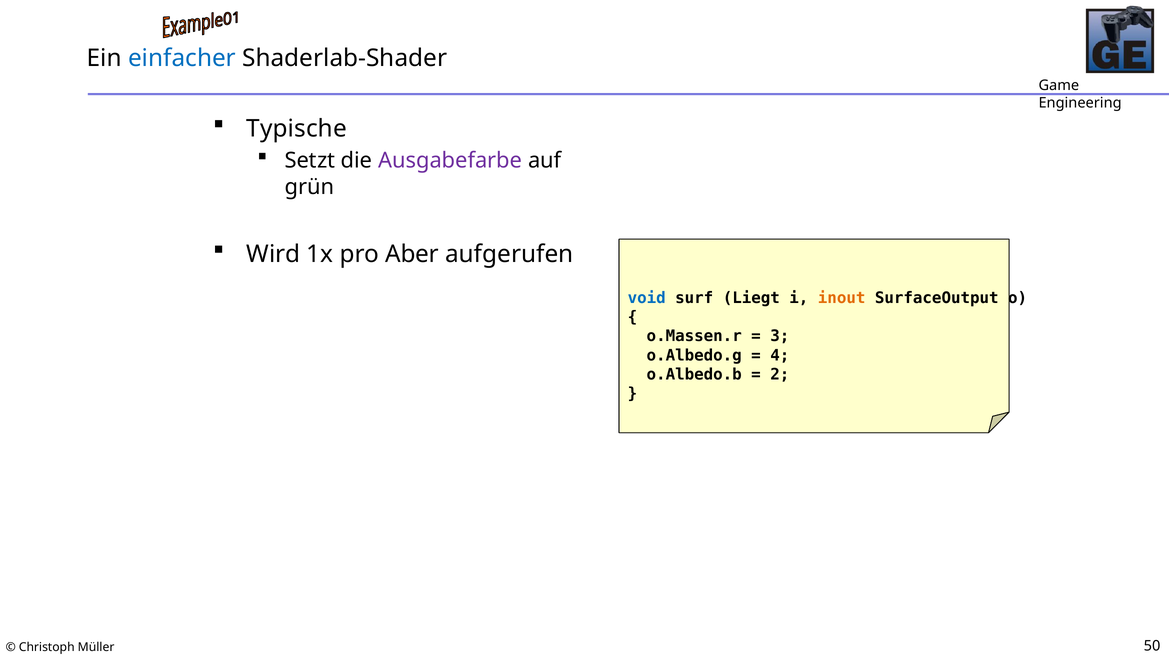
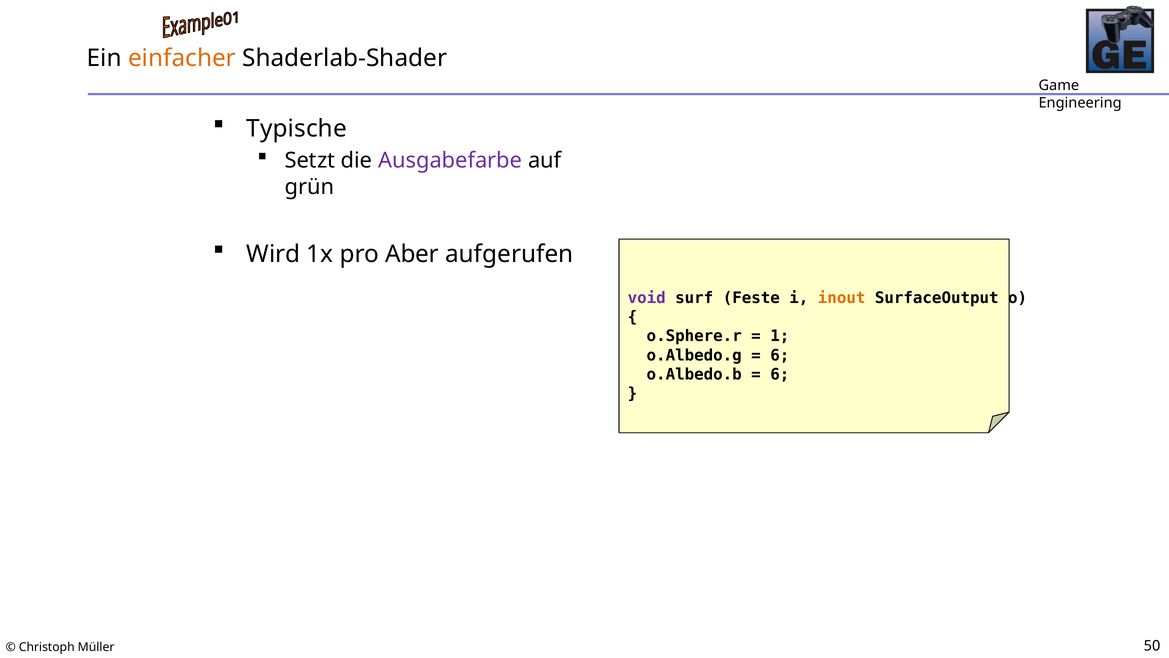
einfacher colour: blue -> orange (182, 58)
void colour: blue -> purple (647, 298)
Liegt: Liegt -> Feste (751, 298)
o.Massen.r: o.Massen.r -> o.Sphere.r (694, 336)
3: 3 -> 1 (780, 336)
4: 4 -> 6 (780, 355)
2: 2 -> 6 (780, 374)
